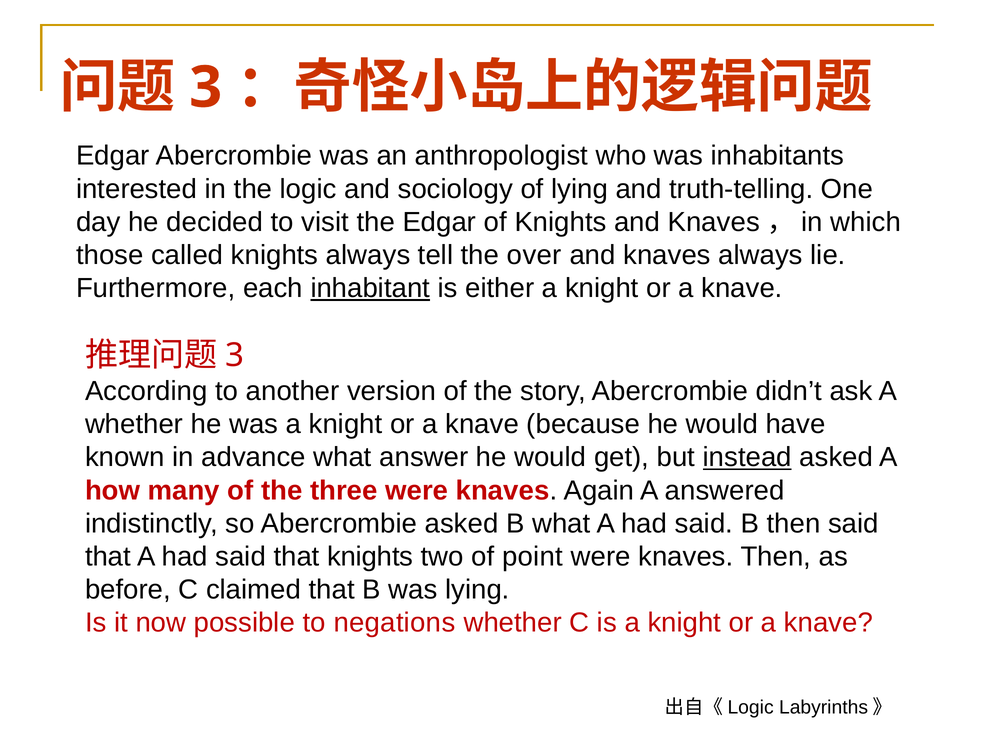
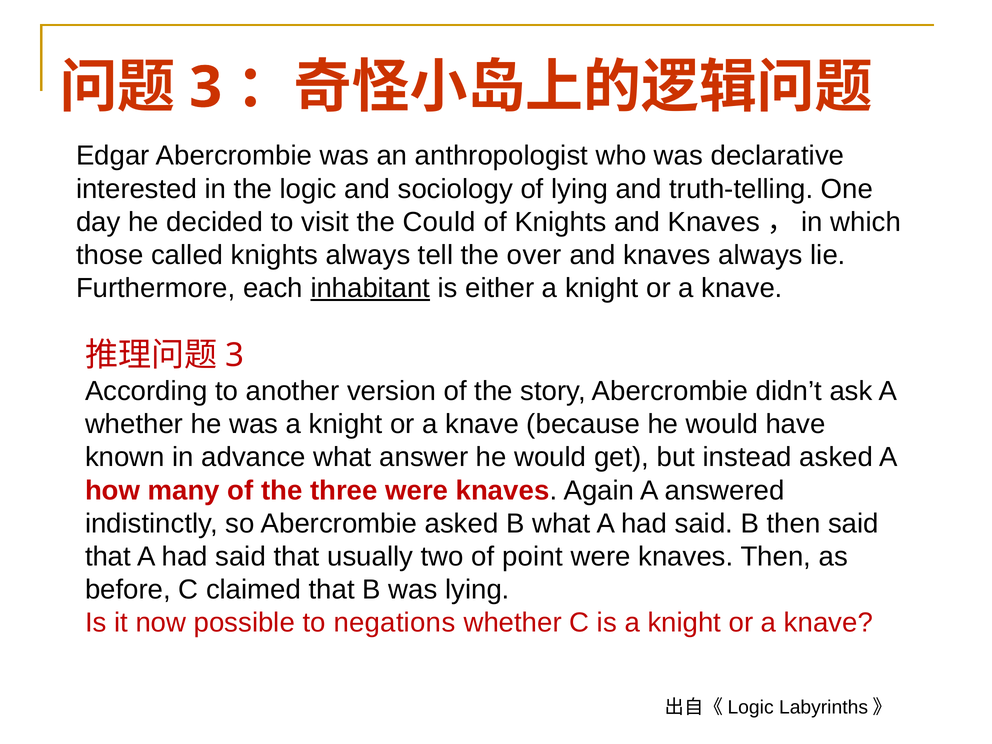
inhabitants: inhabitants -> declarative (777, 156)
the Edgar: Edgar -> Could (439, 222)
instead underline: present -> none (747, 457)
that knights: knights -> usually (370, 557)
